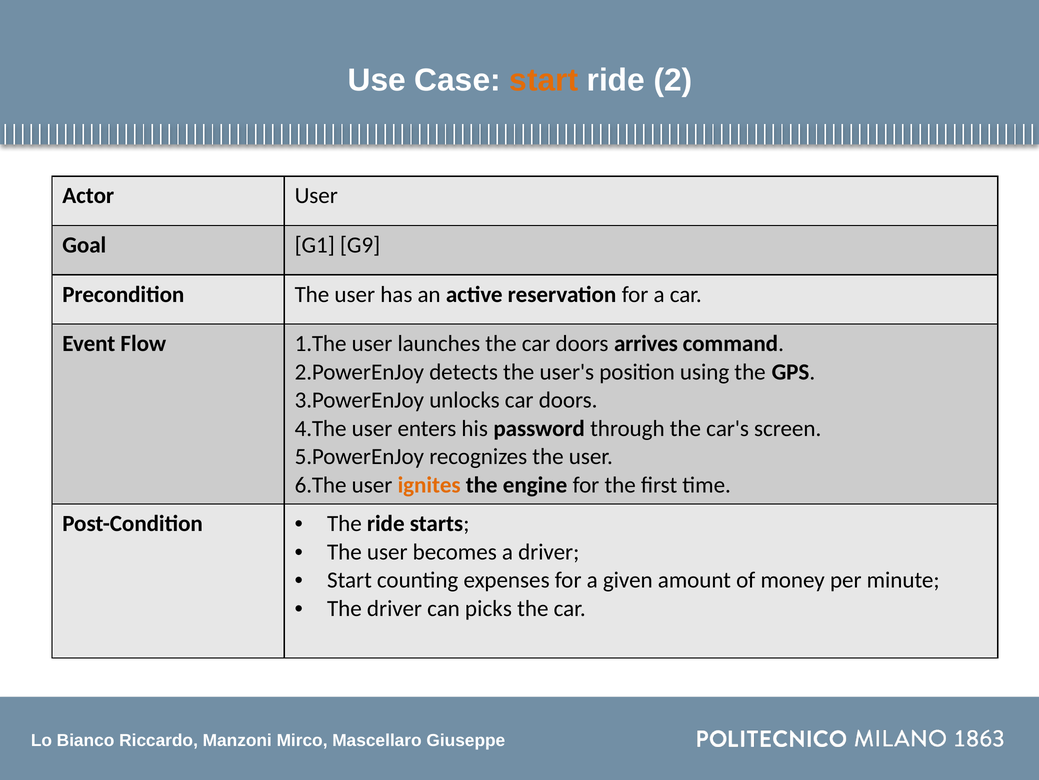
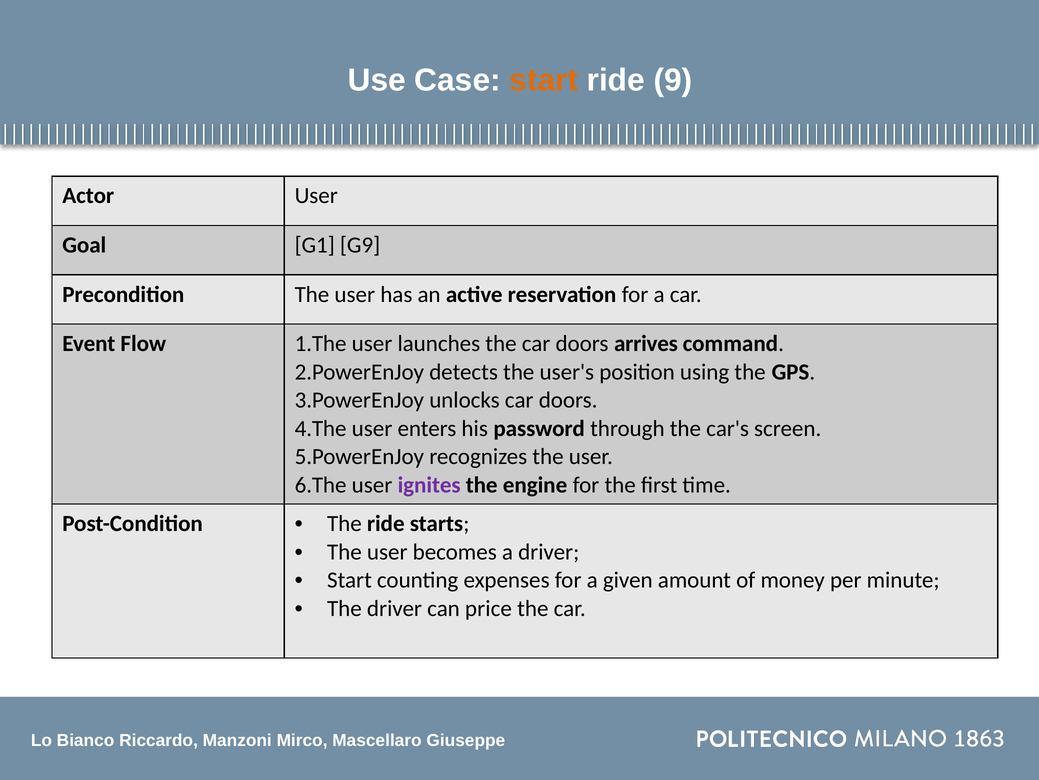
2: 2 -> 9 (673, 80)
ignites colour: orange -> purple (429, 485)
picks: picks -> price (488, 608)
